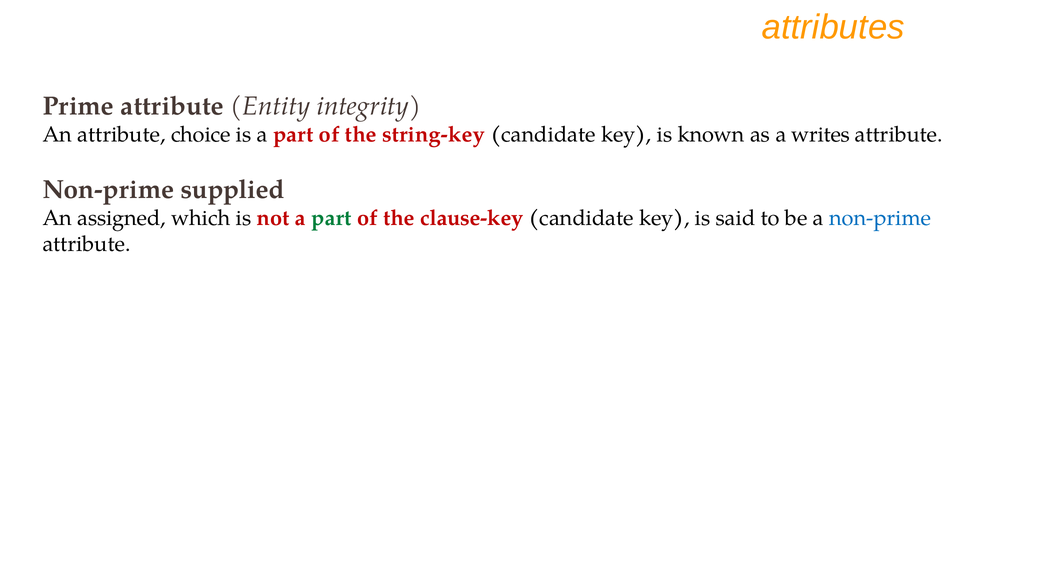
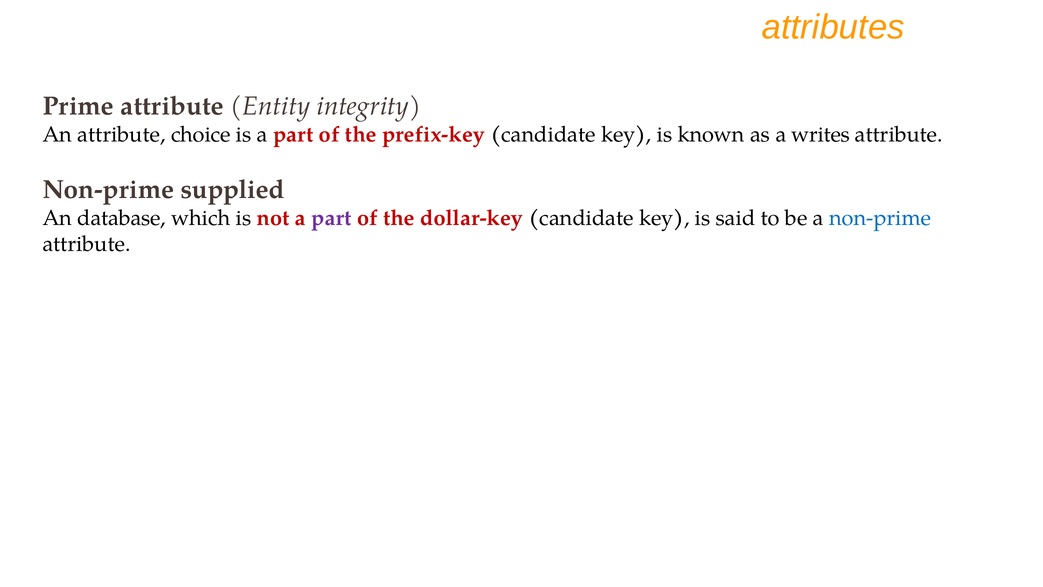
string-key: string-key -> prefix-key (434, 134)
assigned: assigned -> database (122, 218)
part colour: green -> purple (331, 218)
clause-key: clause-key -> dollar-key (472, 218)
